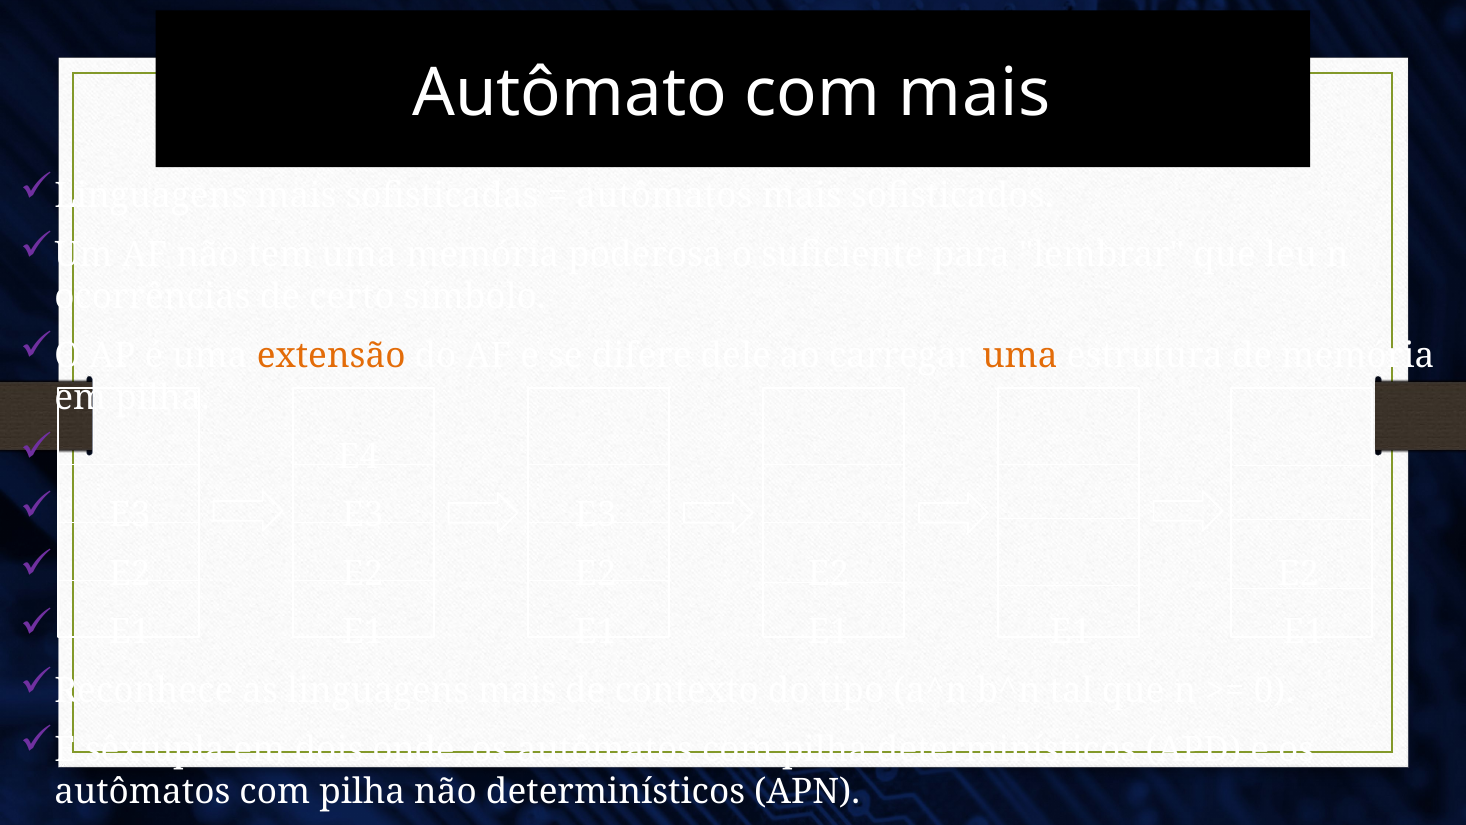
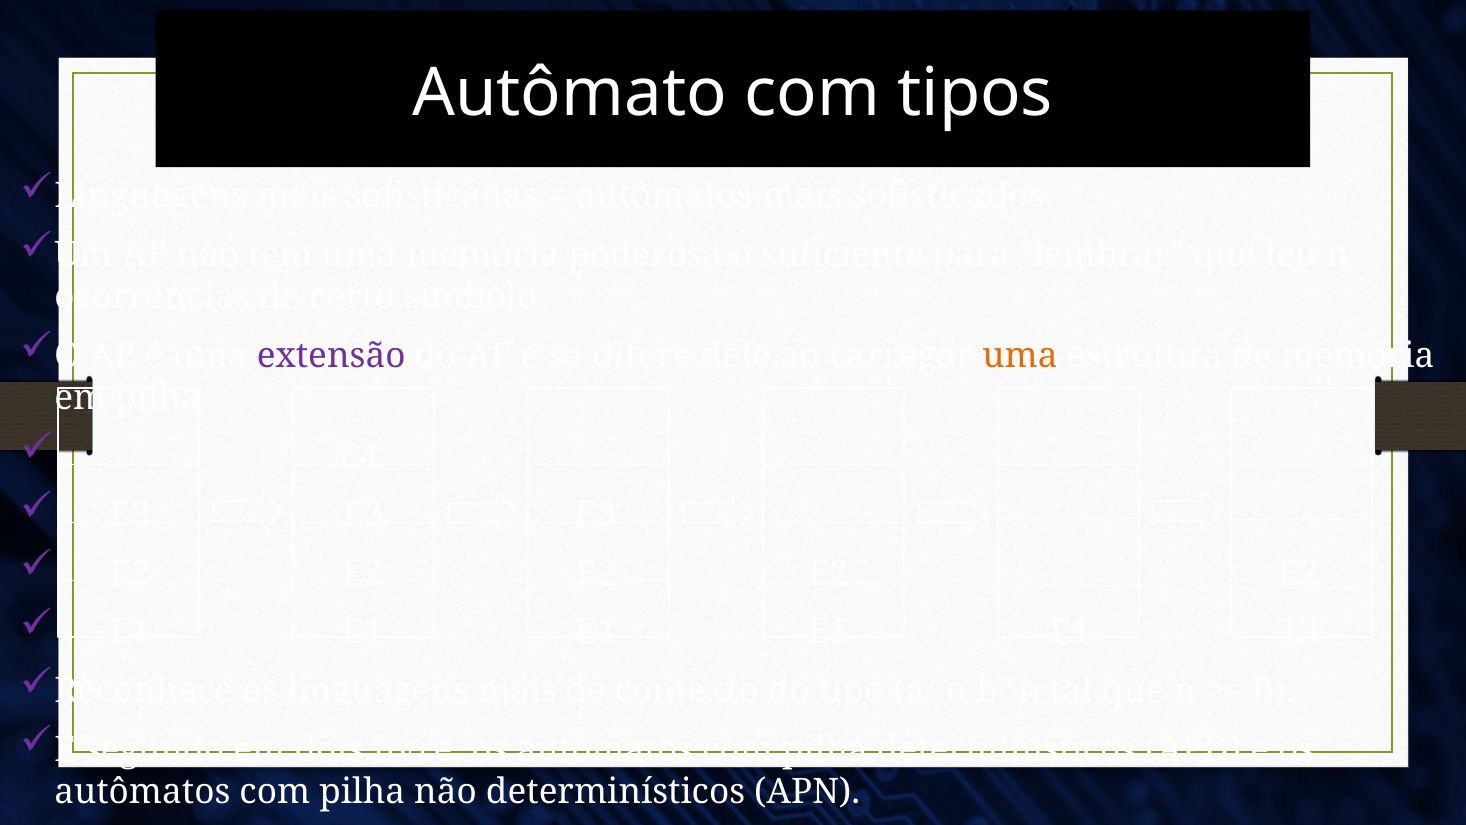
com mais: mais -> tipos (975, 93)
extensão colour: orange -> purple (331, 356)
sêxtupla: sêxtupla -> segundo (155, 749)
onde: onde -> livre (417, 749)
